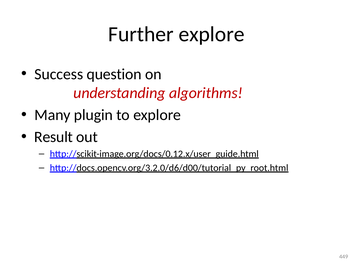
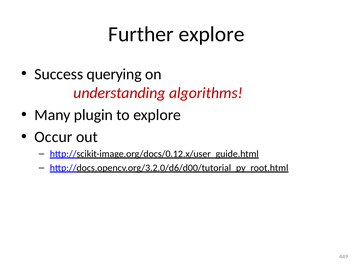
question: question -> querying (114, 74)
Result: Result -> Occur (53, 137)
